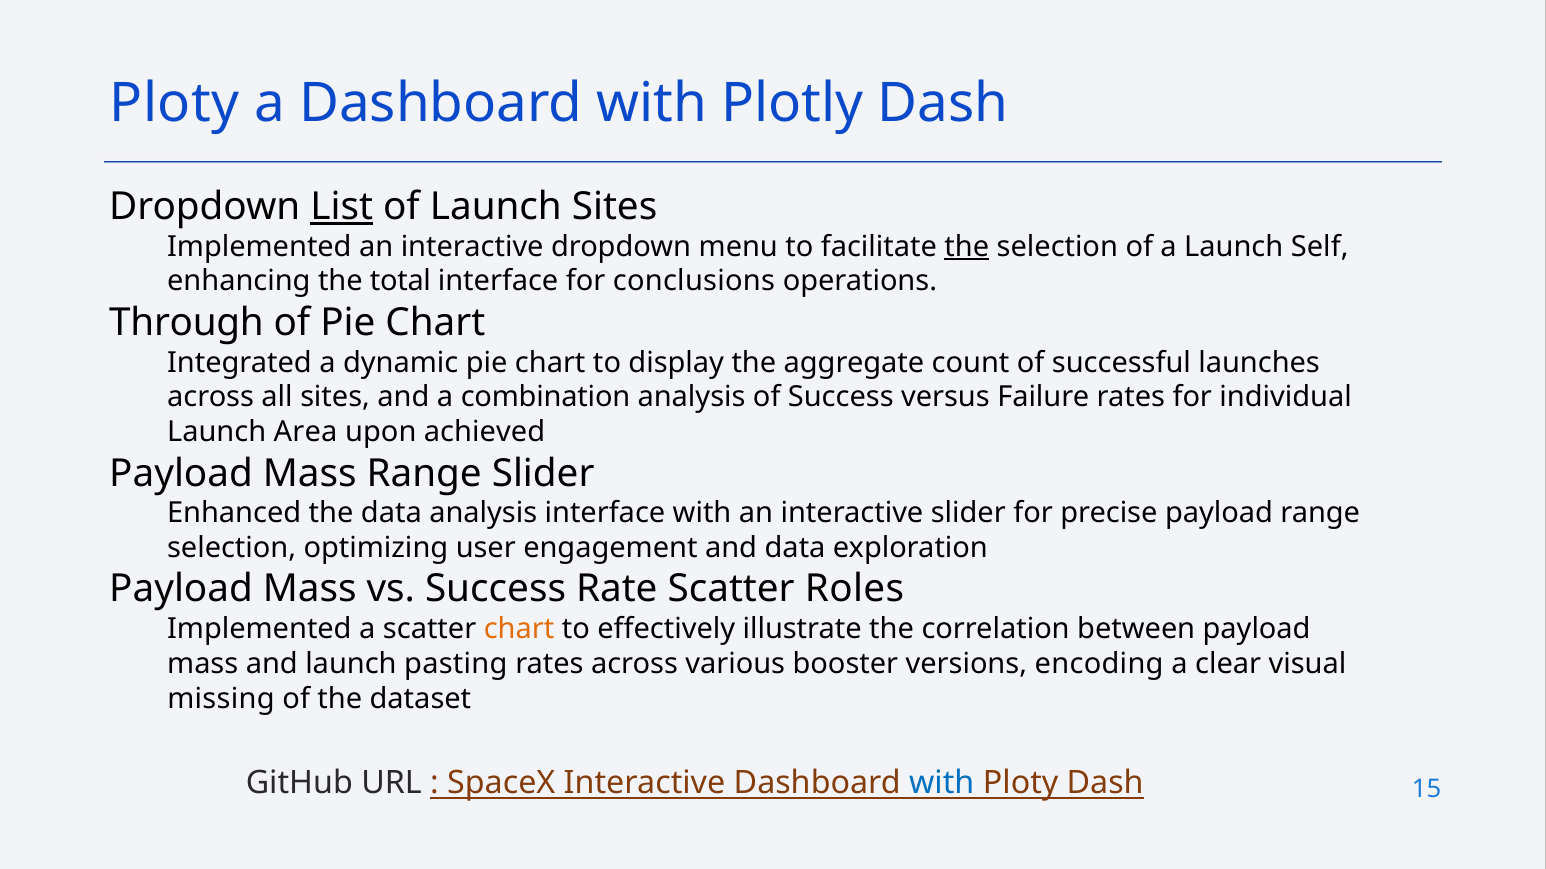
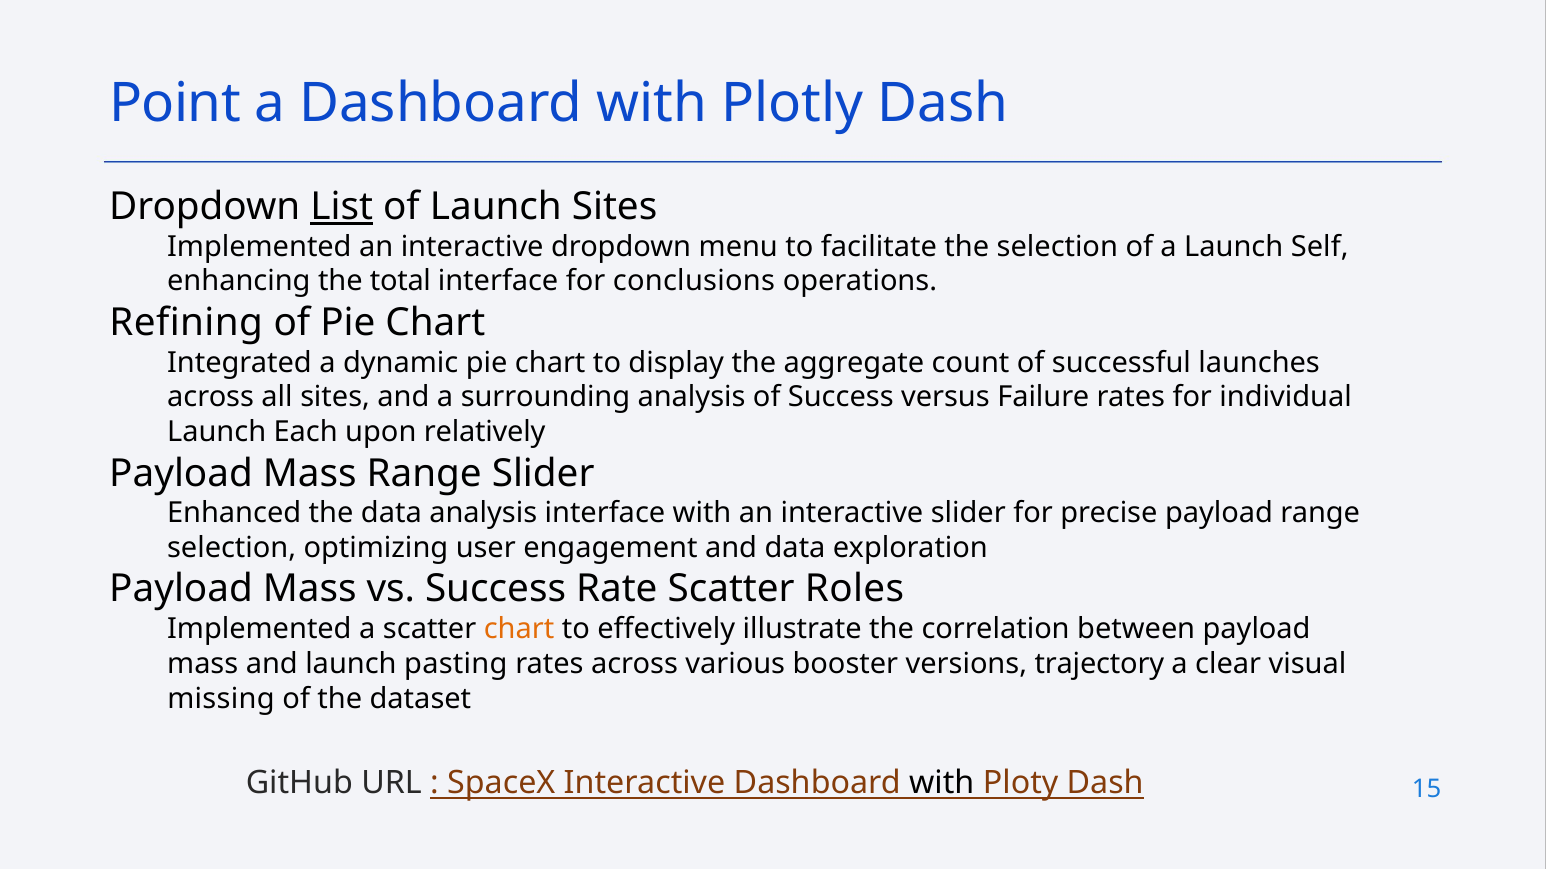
Ploty: Ploty -> Point (175, 103)
the underline: present -> none (967, 247)
Through: Through -> Refining (186, 323)
combination: combination -> surrounding (545, 398)
Area: Area -> Each (306, 432)
achieved: achieved -> relatively (485, 432)
encoding: encoding -> trajectory (1099, 664)
with colour: blue -> black (942, 784)
